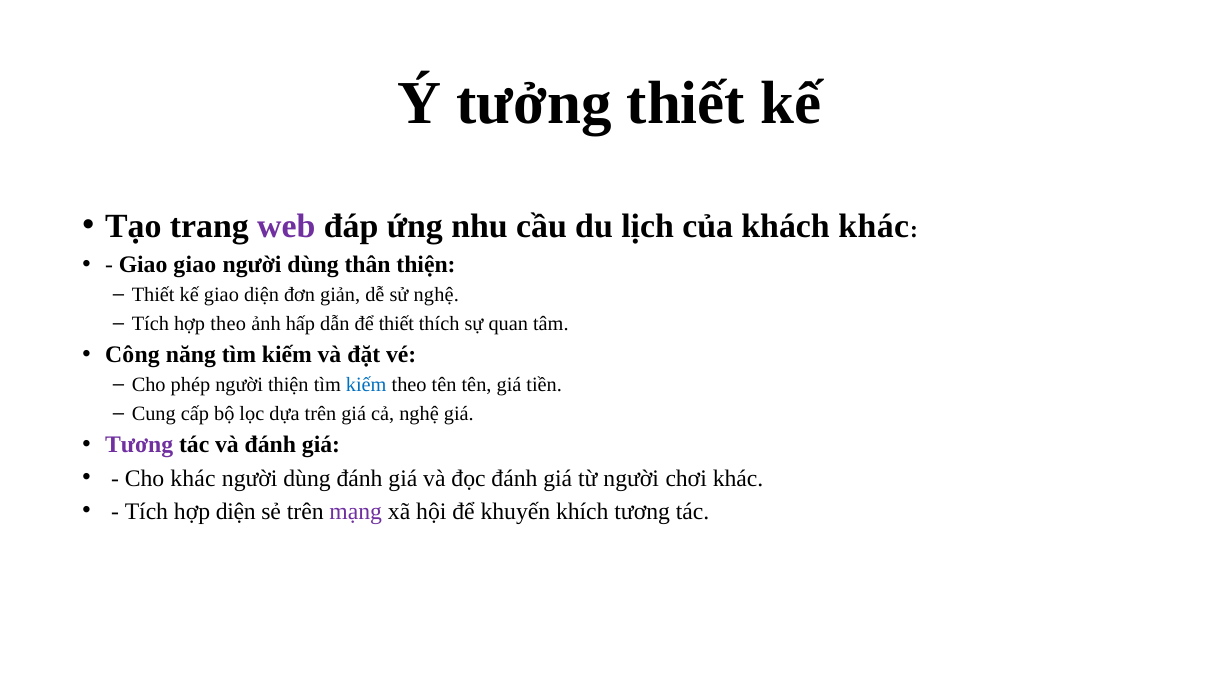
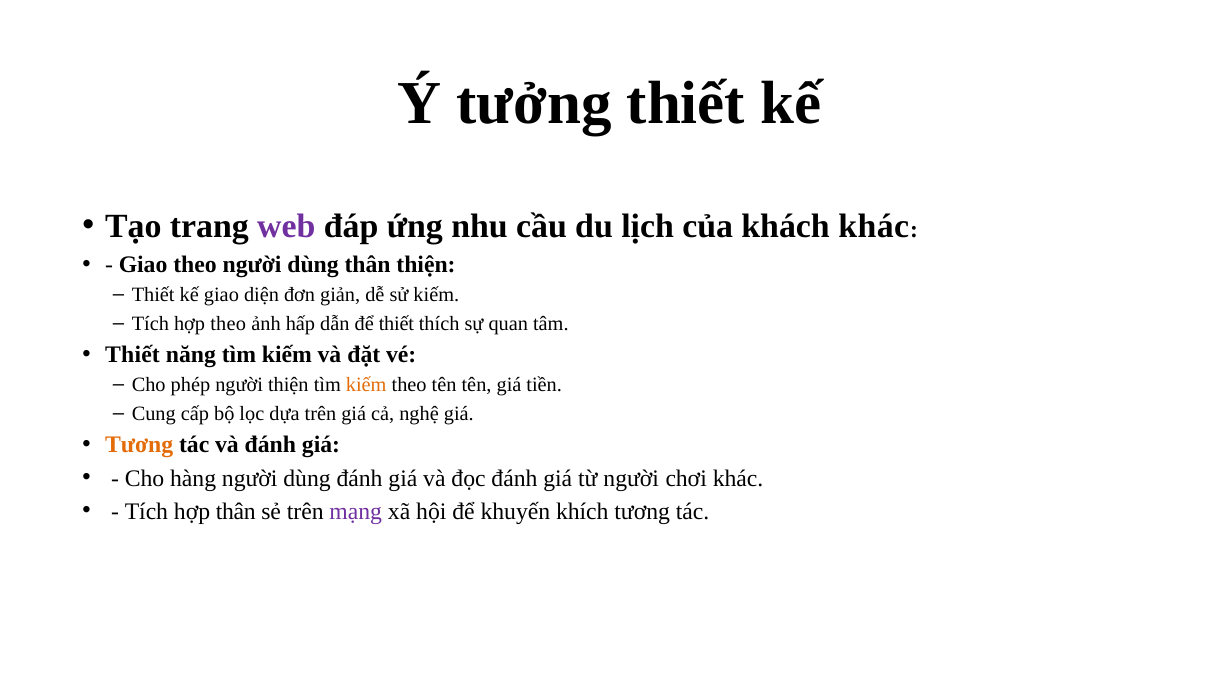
Giao giao: giao -> theo (195, 265)
sử nghệ: nghệ -> kiếm (436, 295)
Công: Công -> Thiết (133, 355)
kiếm colour: blue -> orange (366, 385)
Tương colour: purple -> orange (139, 445)
Cho khác: khác -> hàng (193, 478)
hợp diện: diện -> thân (236, 511)
